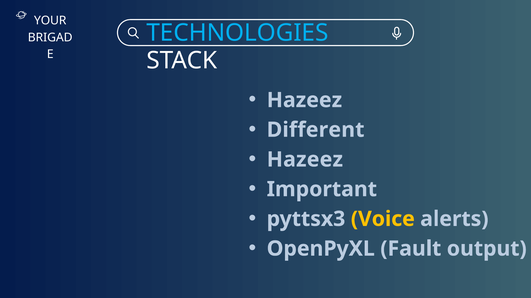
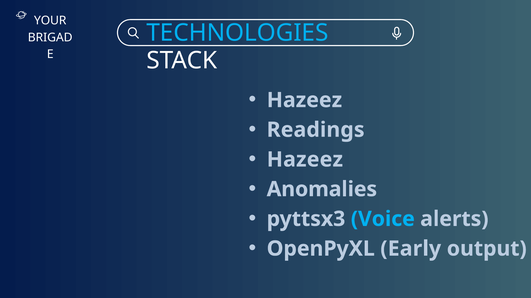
Different: Different -> Readings (316, 130)
Important: Important -> Anomalies (322, 190)
Voice colour: yellow -> light blue (383, 219)
Fault: Fault -> Early (411, 249)
